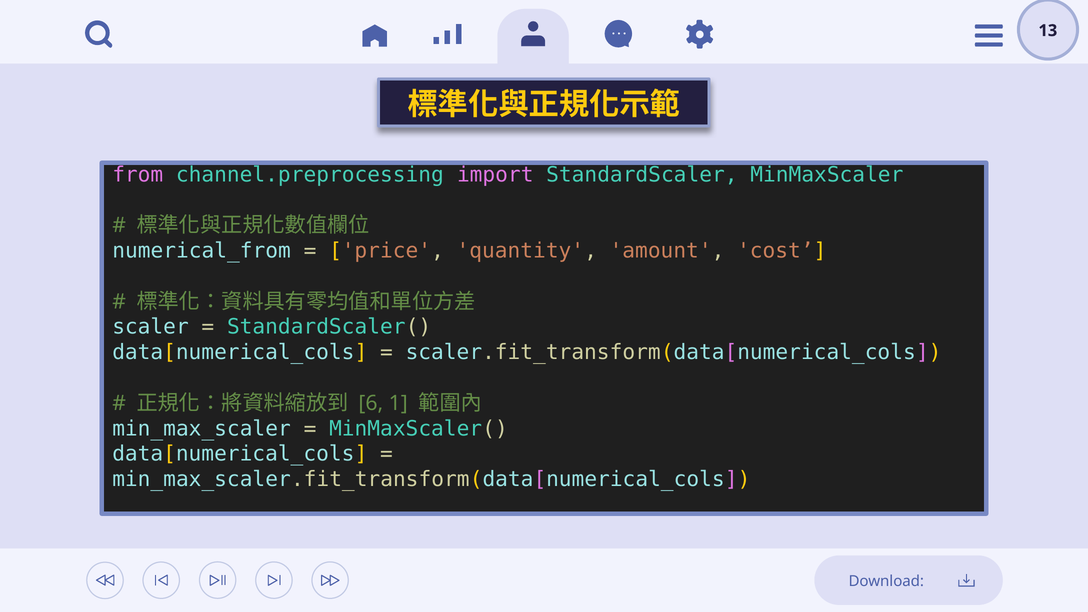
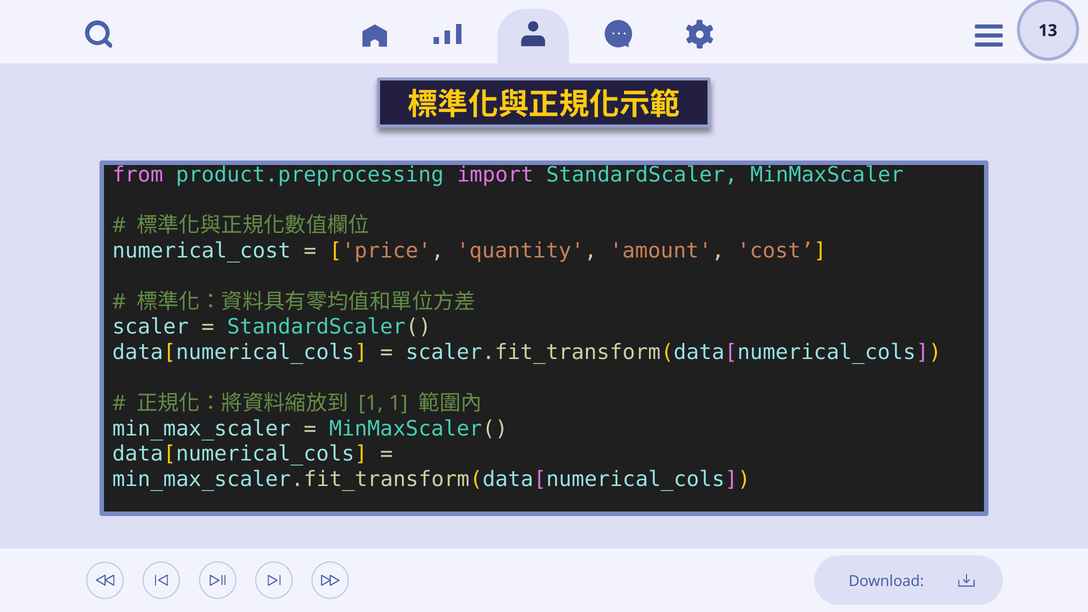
channel.preprocessing: channel.preprocessing -> product.preprocessing (310, 175)
numerical_from: numerical_from -> numerical_cost (202, 251)
6: 6 -> 1 (371, 403)
